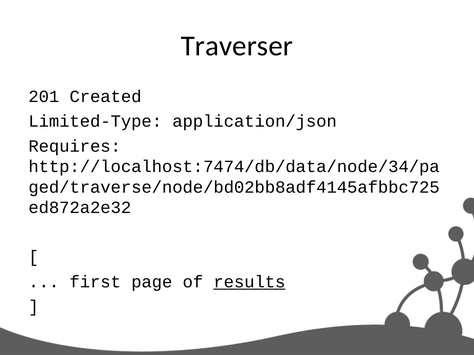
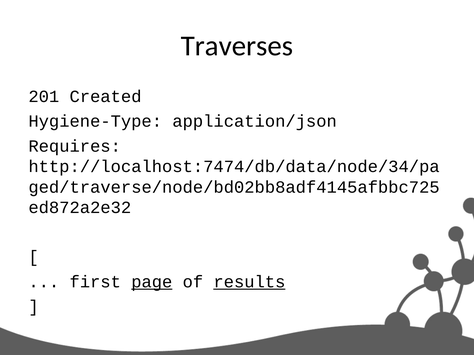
Traverser: Traverser -> Traverses (237, 46)
Limited-Type: Limited-Type -> Hygiene-Type (95, 122)
page underline: none -> present (152, 282)
